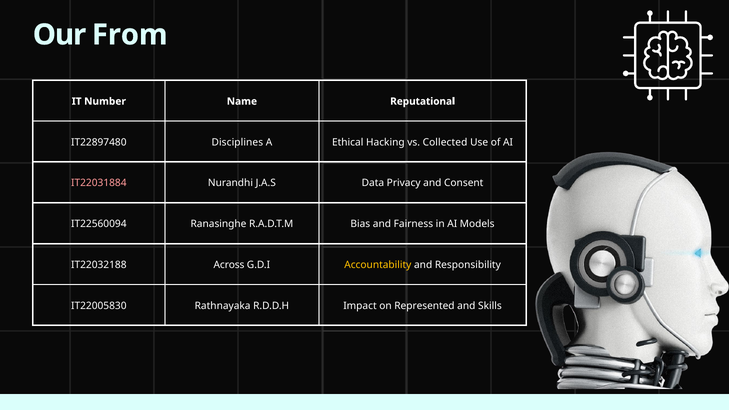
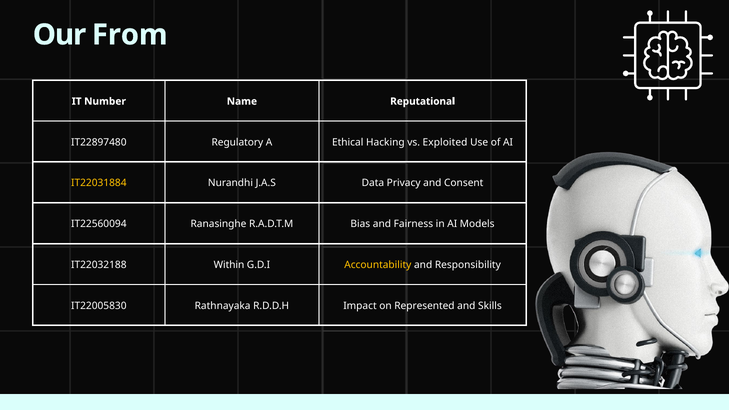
Disciplines: Disciplines -> Regulatory (237, 142)
Collected: Collected -> Exploited (445, 142)
IT22031884 colour: pink -> yellow (99, 183)
Across: Across -> Within (229, 265)
